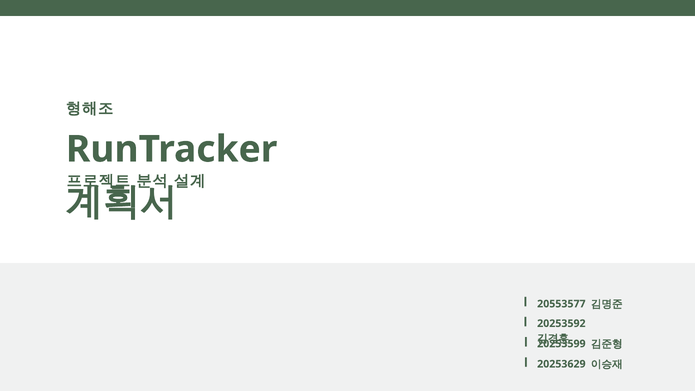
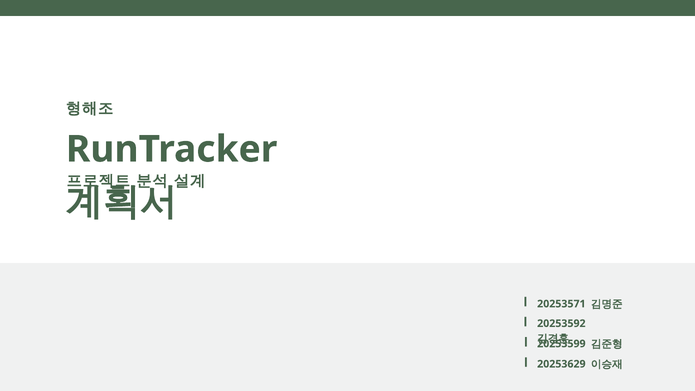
20553577: 20553577 -> 20253571 (561, 304)
